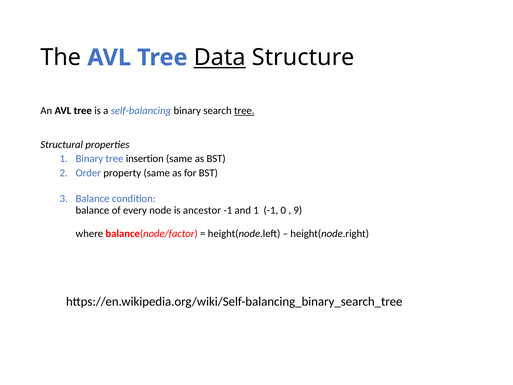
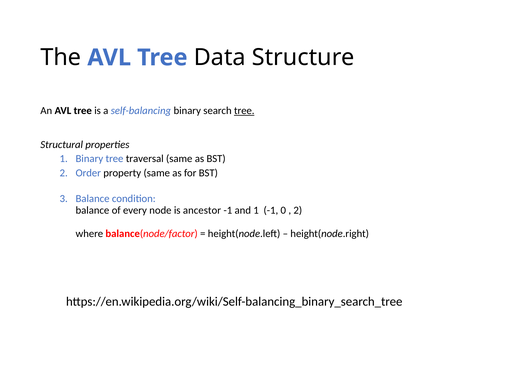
Data underline: present -> none (220, 58)
insertion: insertion -> traversal (145, 159)
9: 9 -> 2 (298, 210)
